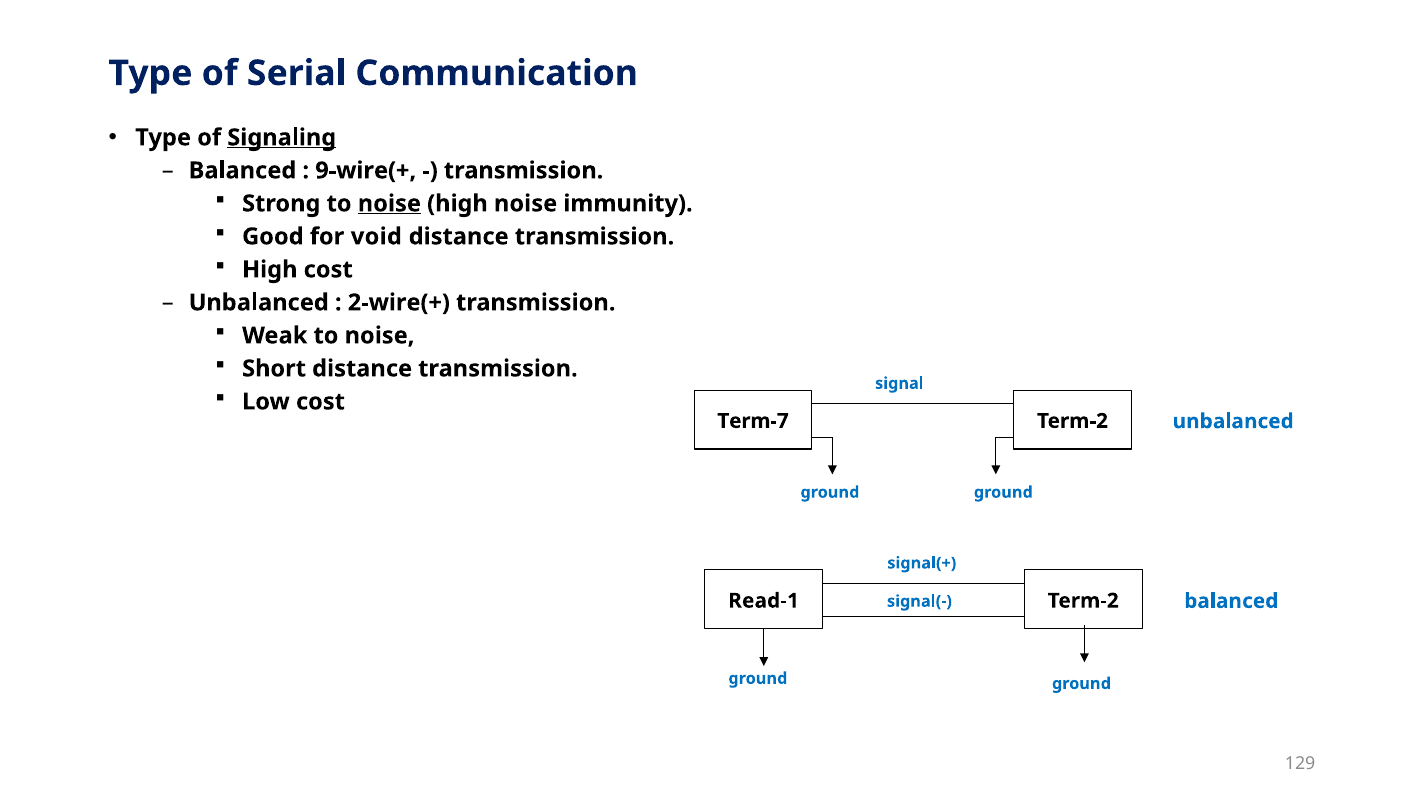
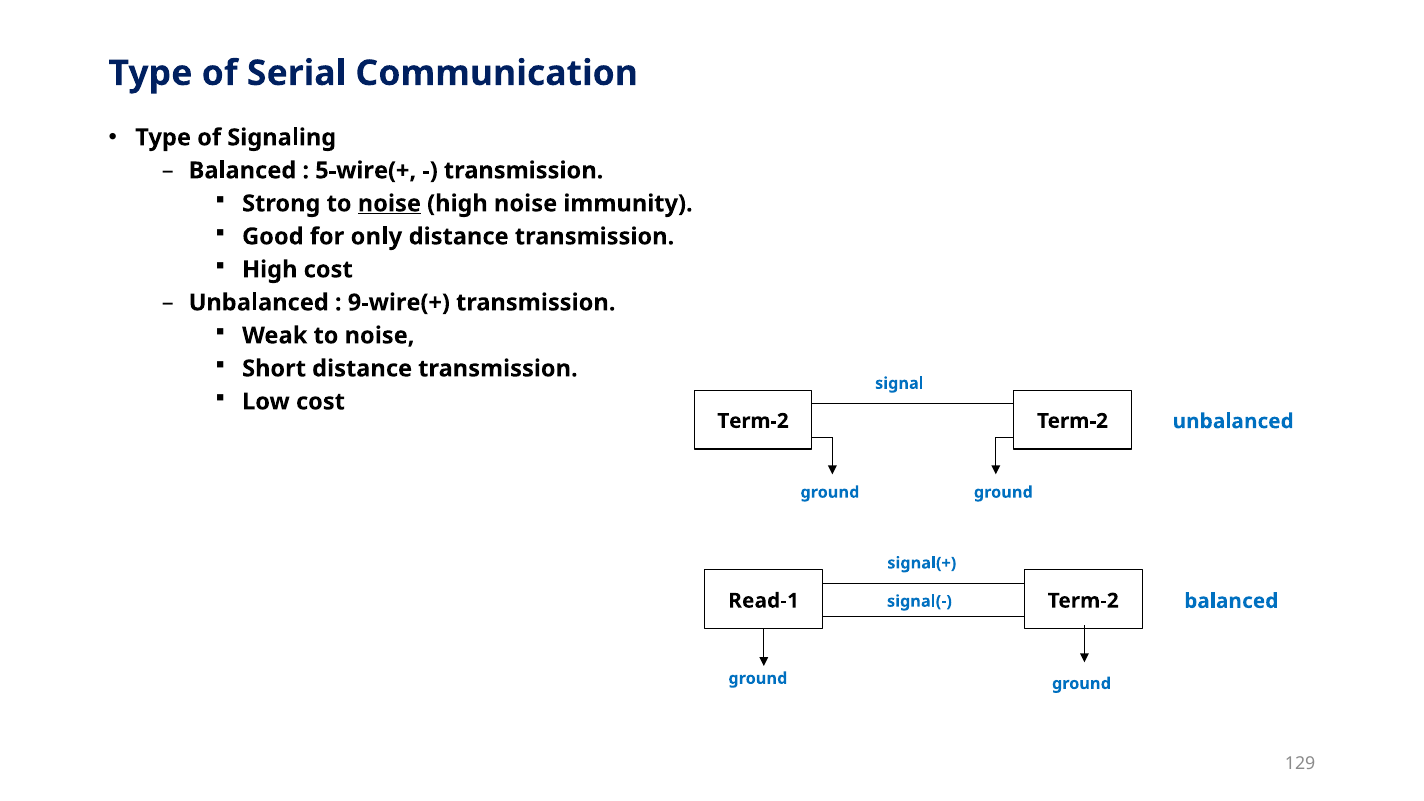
Signaling underline: present -> none (282, 138)
9-wire(+: 9-wire(+ -> 5-wire(+ (366, 171)
void: void -> only (376, 237)
2-wire(+: 2-wire(+ -> 9-wire(+ (399, 303)
Term-7: Term-7 -> Term-2 (753, 421)
